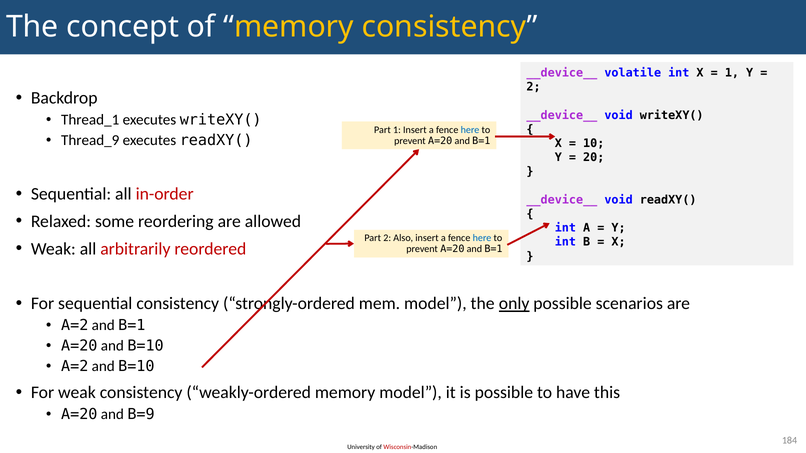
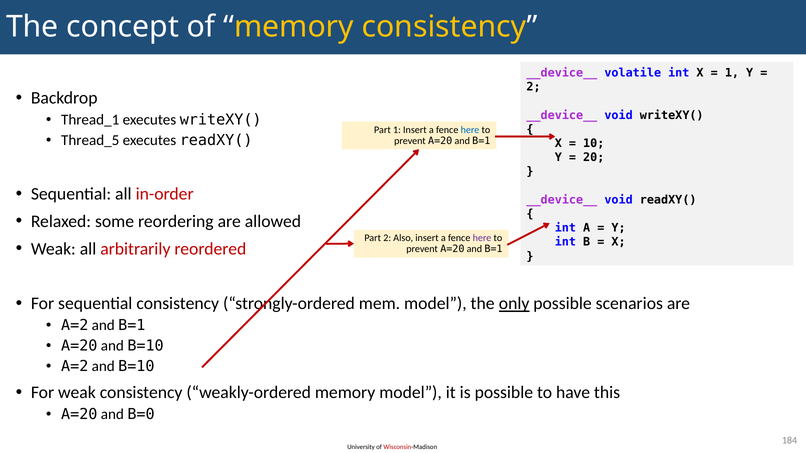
Thread_9: Thread_9 -> Thread_5 (90, 141)
here colour: blue -> purple (482, 238)
B=9: B=9 -> B=0 (141, 415)
